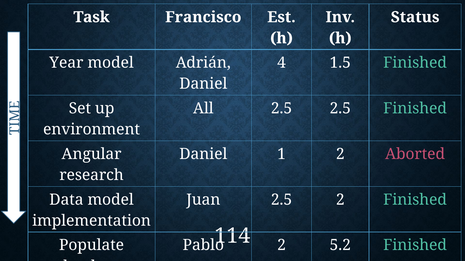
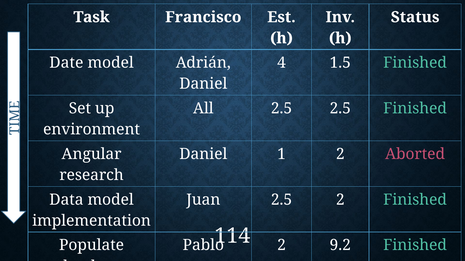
Year: Year -> Date (66, 63)
5.2: 5.2 -> 9.2 (340, 246)
